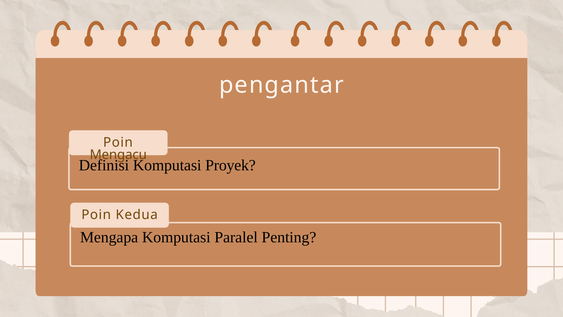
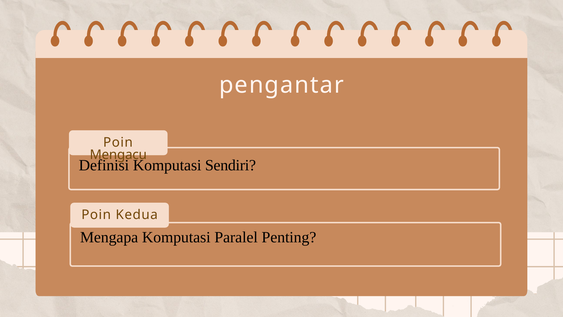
Proyek: Proyek -> Sendiri (231, 165)
